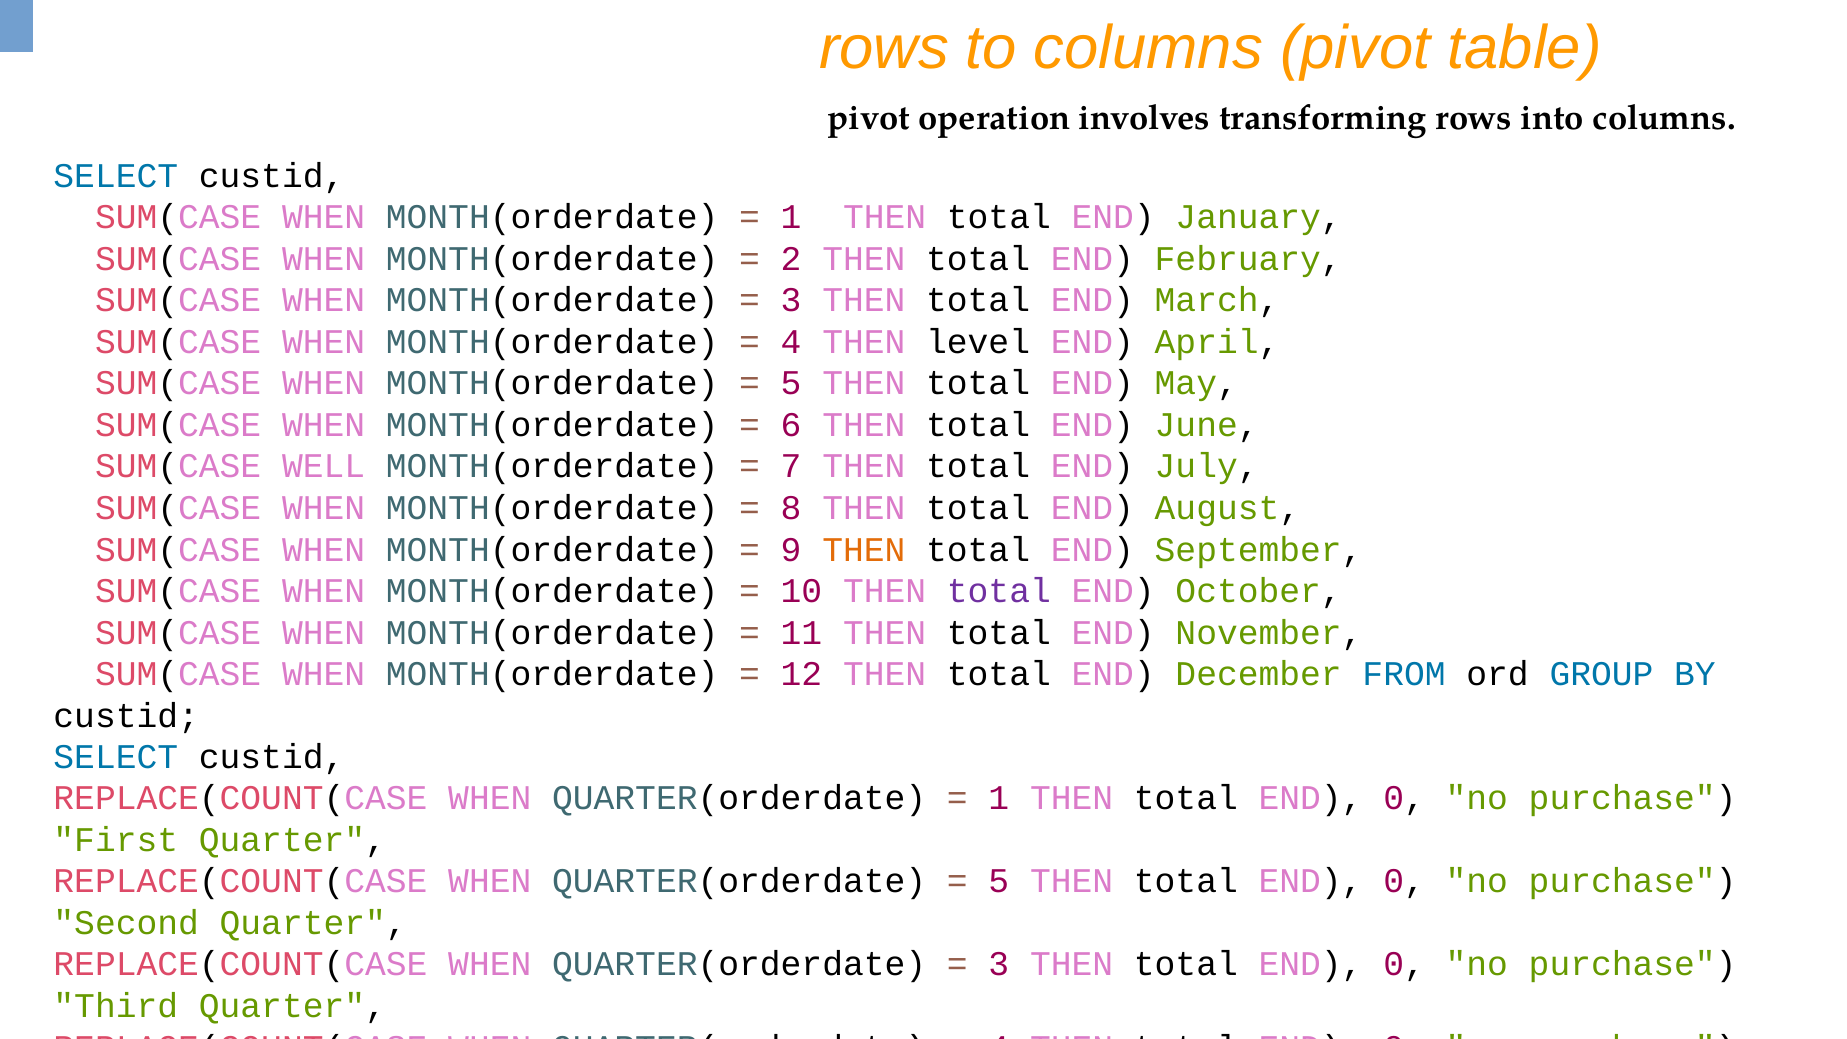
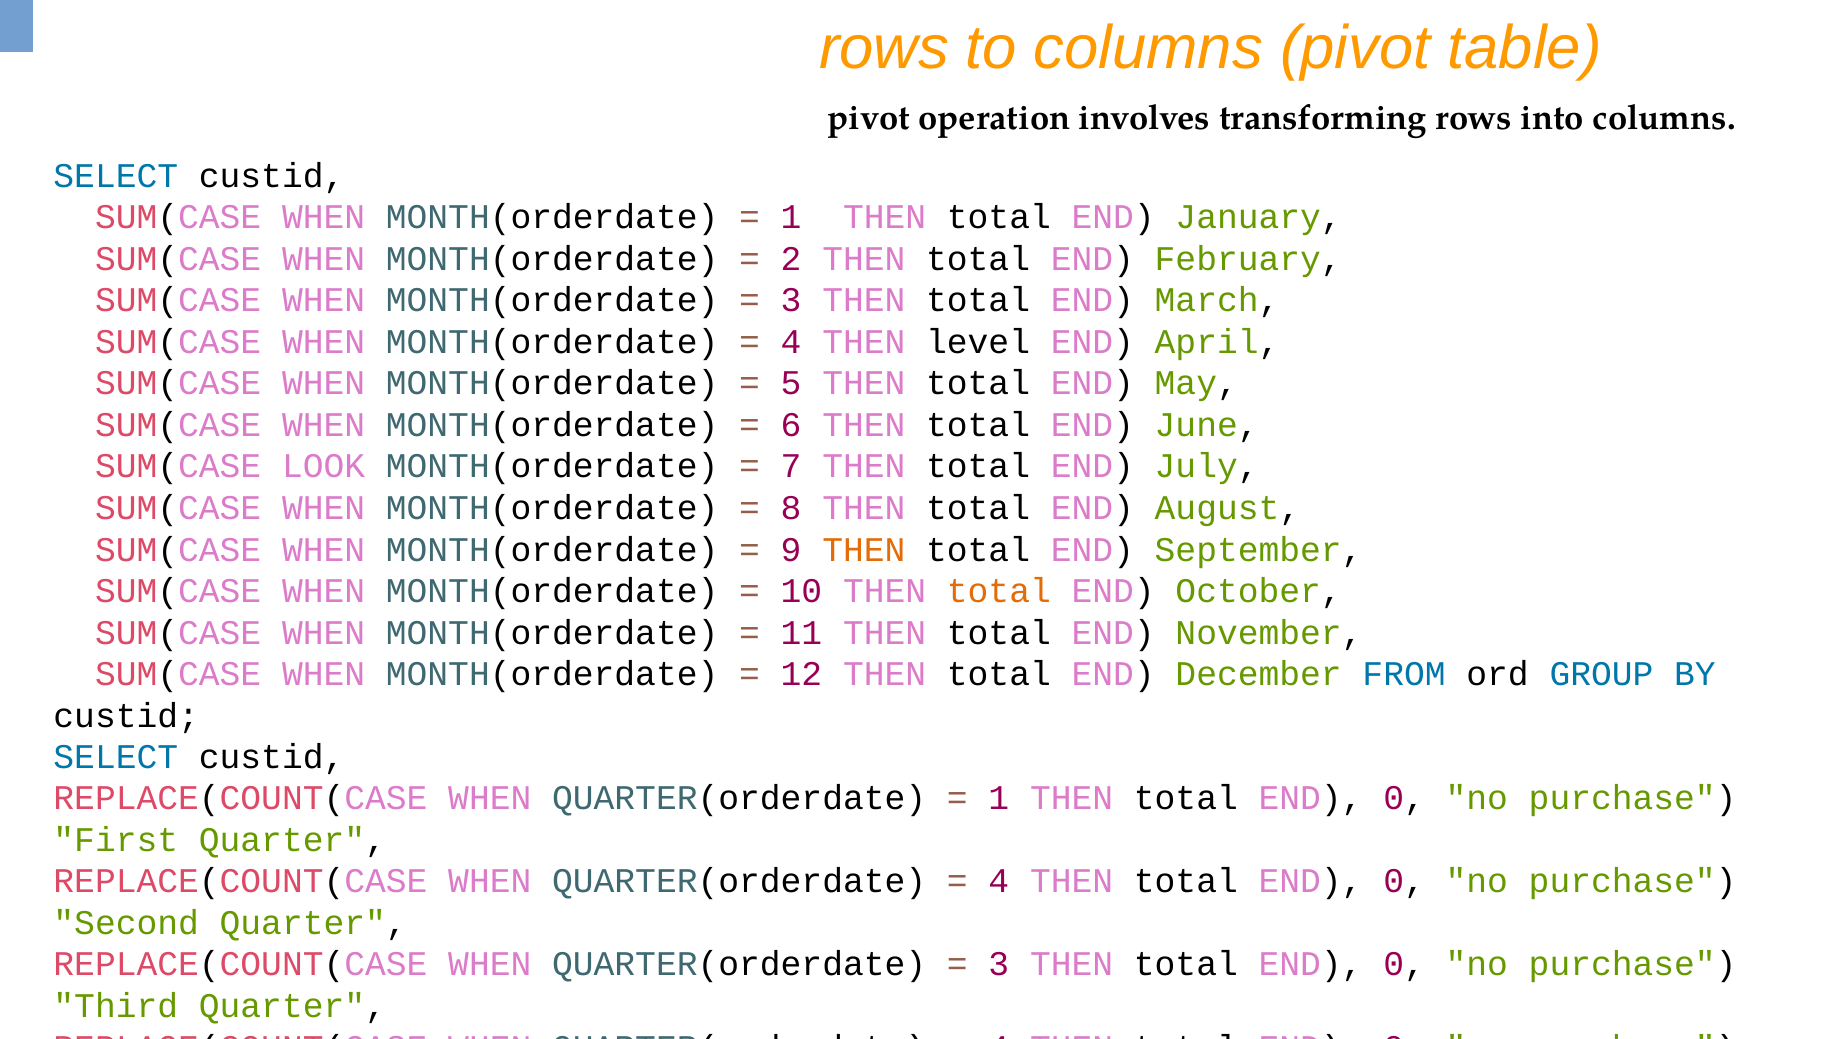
WELL: WELL -> LOOK (324, 466)
total colour: purple -> orange (999, 591)
5: 5 -> 4 (999, 881)
